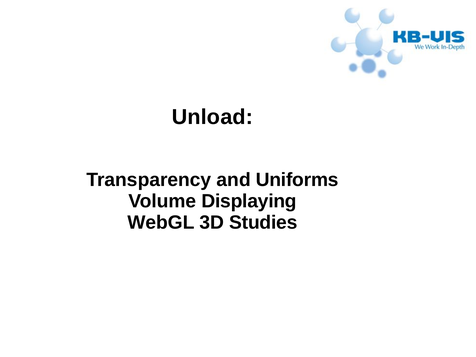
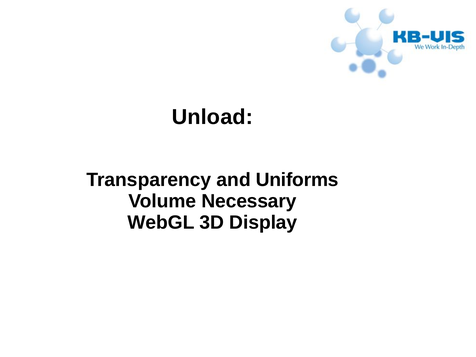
Displaying: Displaying -> Necessary (249, 201)
Studies: Studies -> Display (263, 223)
